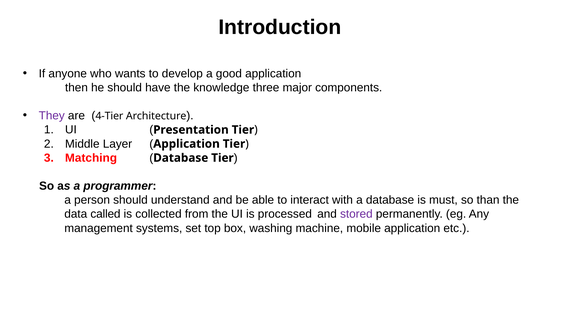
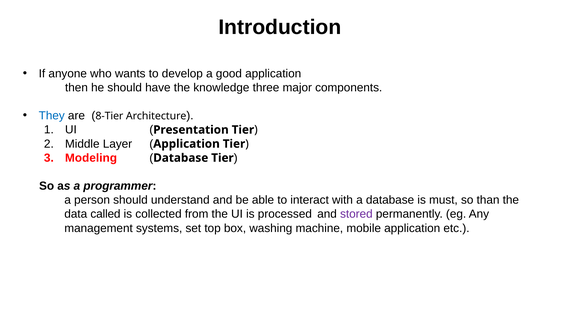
They colour: purple -> blue (52, 116)
4-Tier: 4-Tier -> 8-Tier (109, 116)
Matching: Matching -> Modeling (91, 158)
